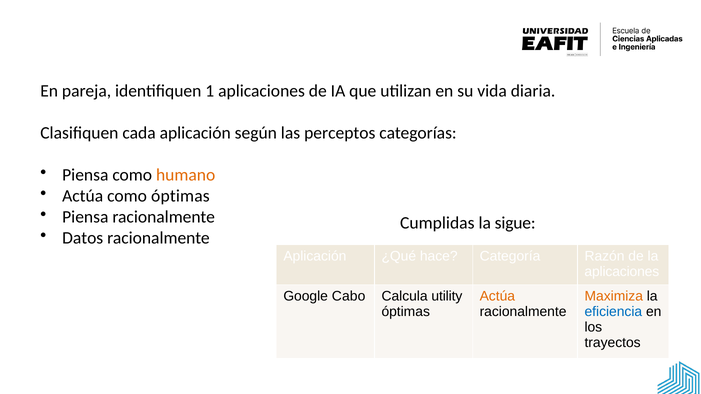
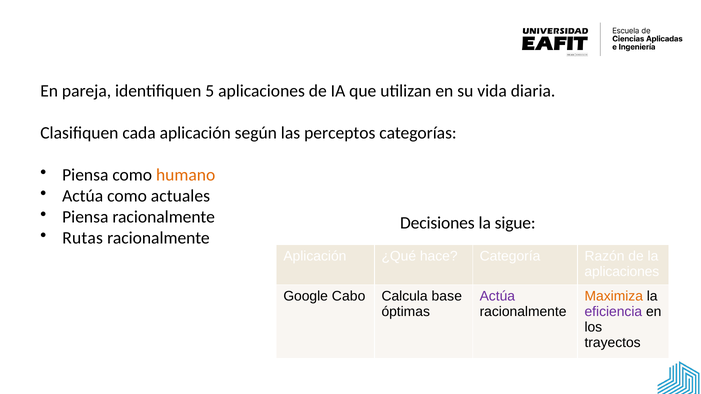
1: 1 -> 5 (210, 91)
como óptimas: óptimas -> actuales (180, 196)
Cumplidas: Cumplidas -> Decisiones (437, 223)
Datos: Datos -> Rutas (83, 238)
utility: utility -> base (447, 297)
Actúa colour: orange -> purple (497, 297)
eficiencia colour: blue -> purple (613, 312)
